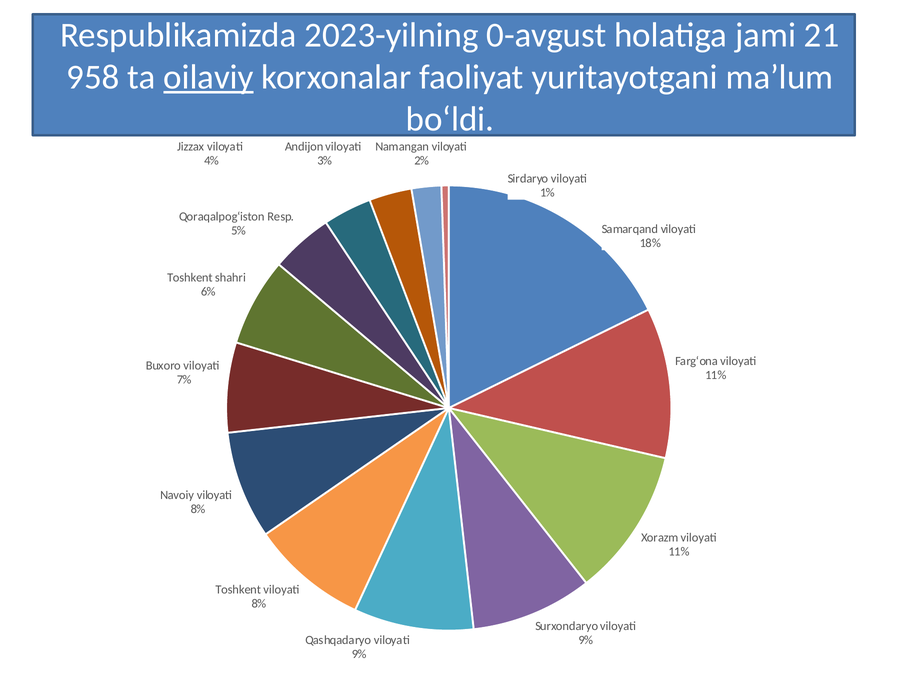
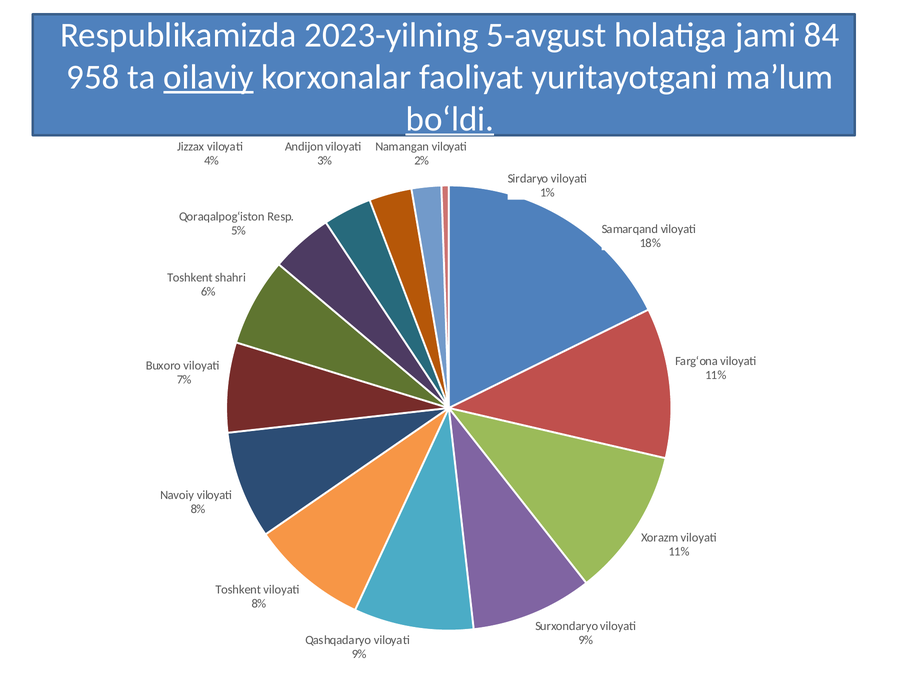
0-avgust: 0-avgust -> 5-avgust (546, 35)
21: 21 -> 84 (822, 35)
bo‘ldi underline: none -> present (450, 119)
